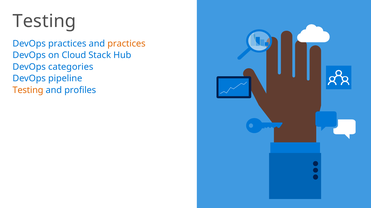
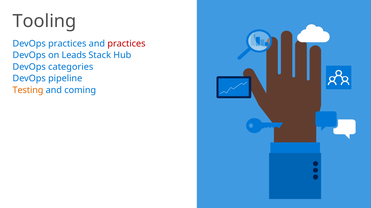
Testing: Testing -> Tooling (44, 21)
practices colour: orange -> red (126, 44)
Cloud: Cloud -> Leads (74, 55)
profiles: profiles -> coming (80, 90)
